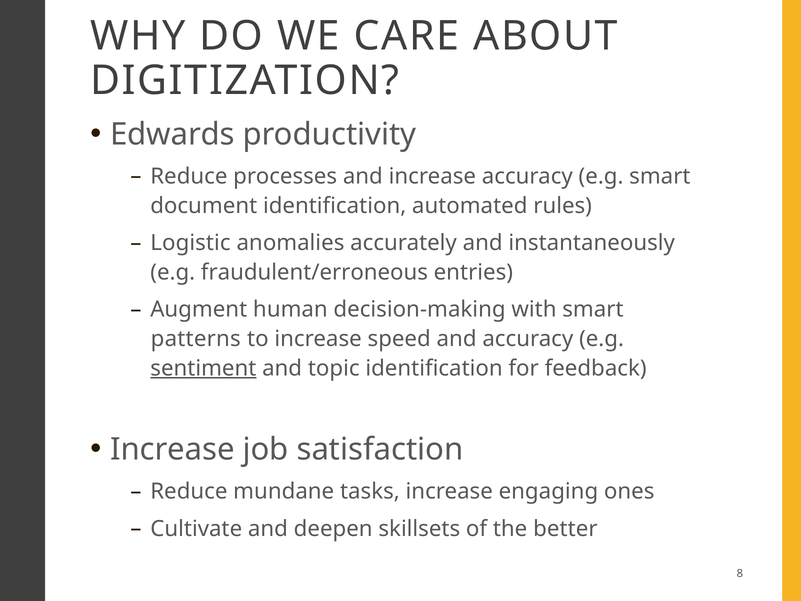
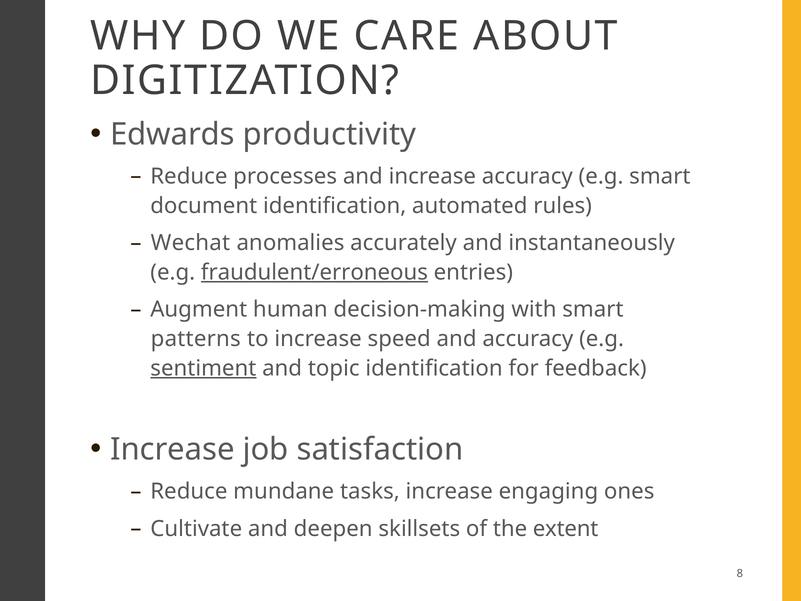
Logistic: Logistic -> Wechat (190, 243)
fraudulent/erroneous underline: none -> present (314, 272)
better: better -> extent (566, 529)
